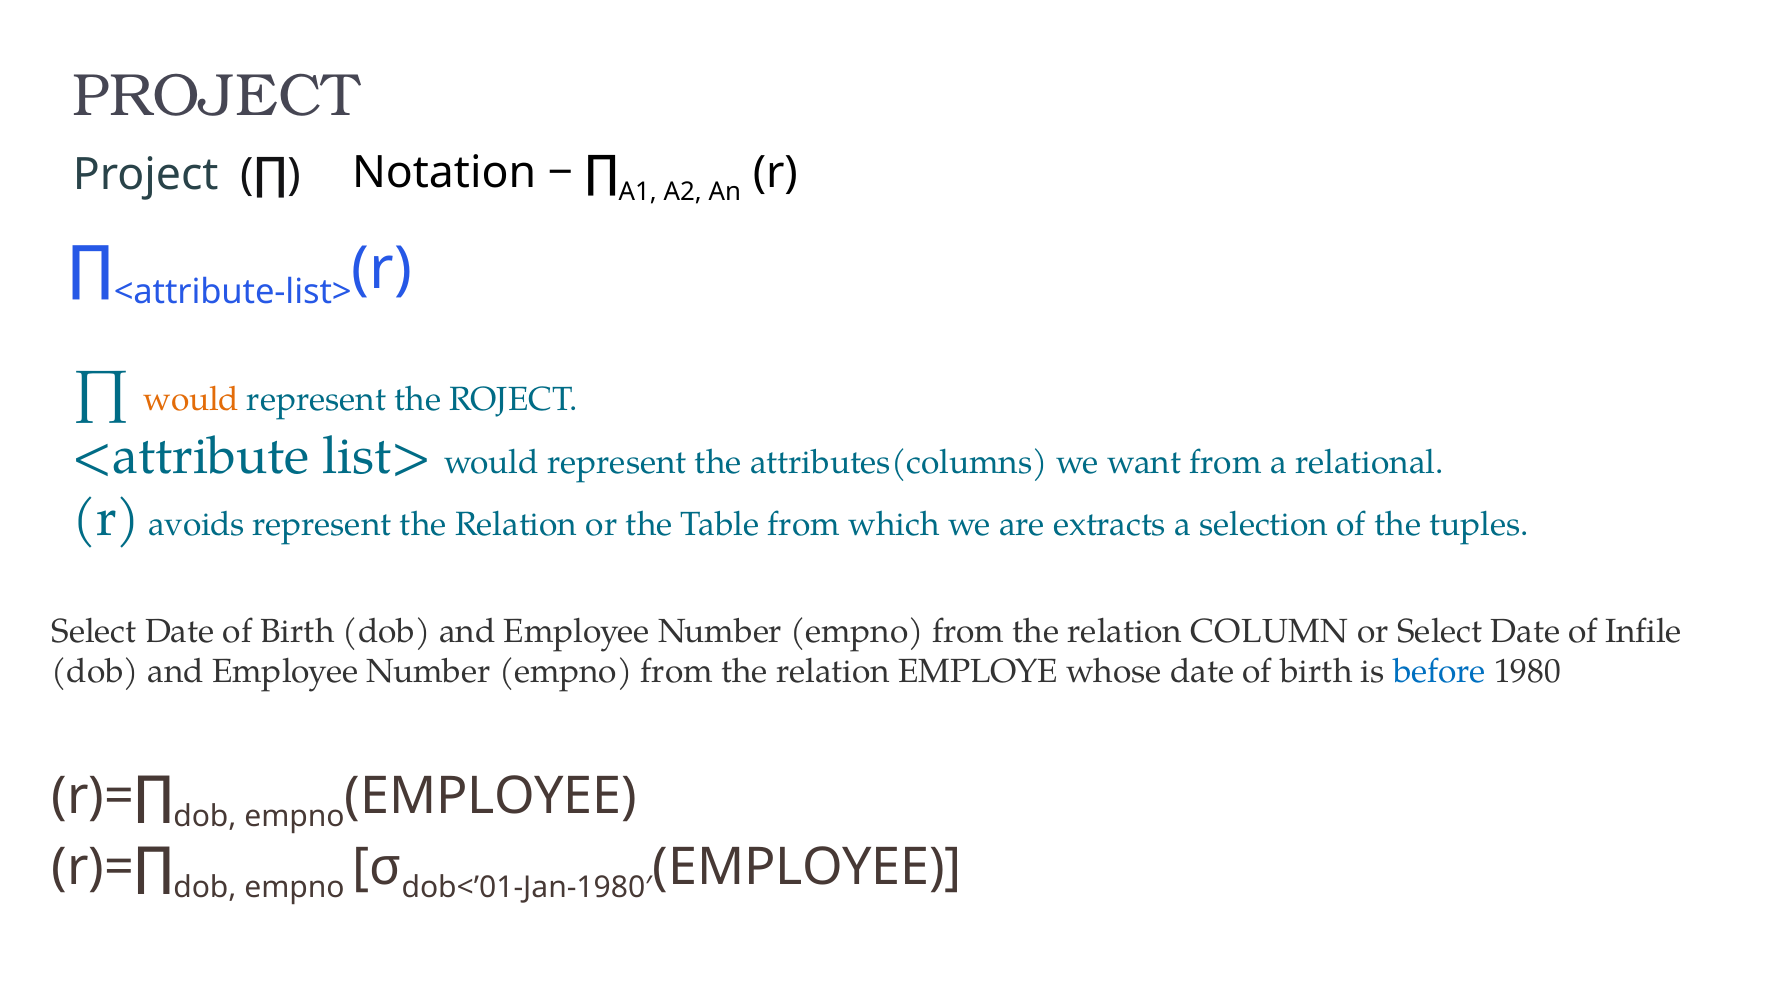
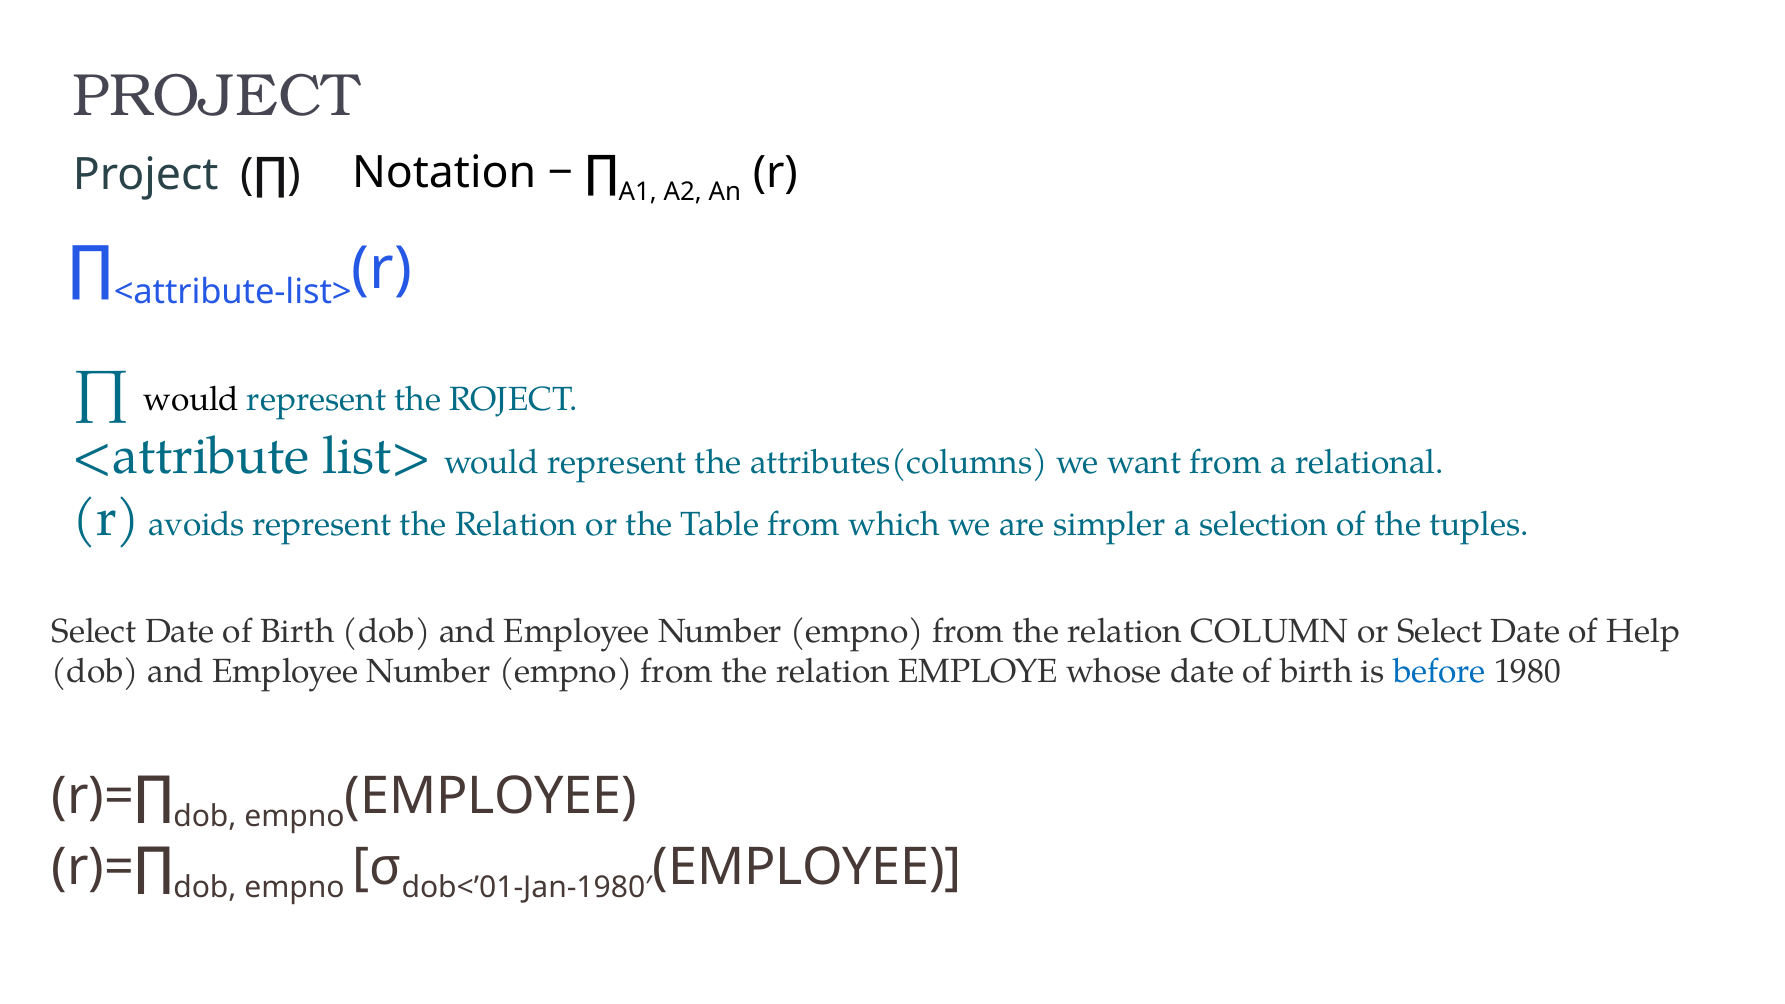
would colour: orange -> black (191, 400)
extracts: extracts -> simpler (1110, 525)
Infile: Infile -> Help (1643, 631)
